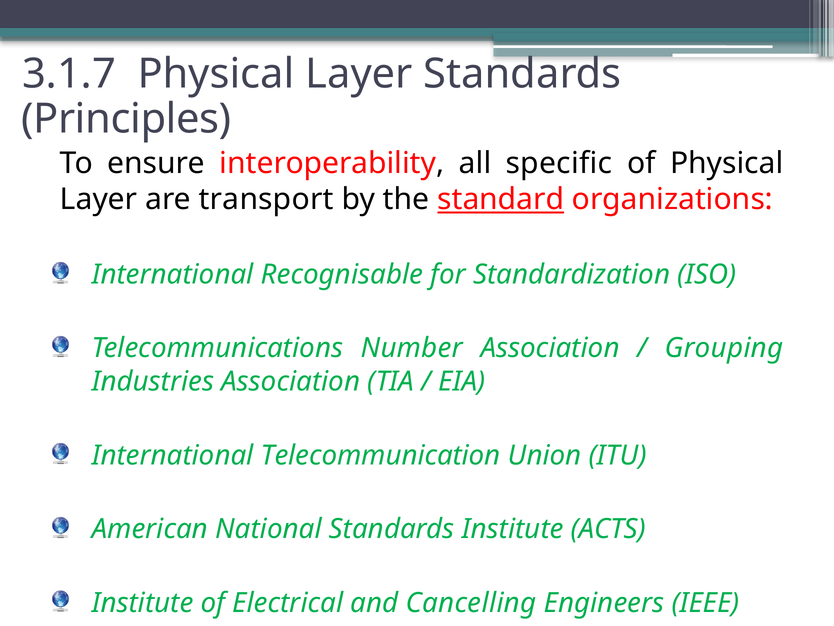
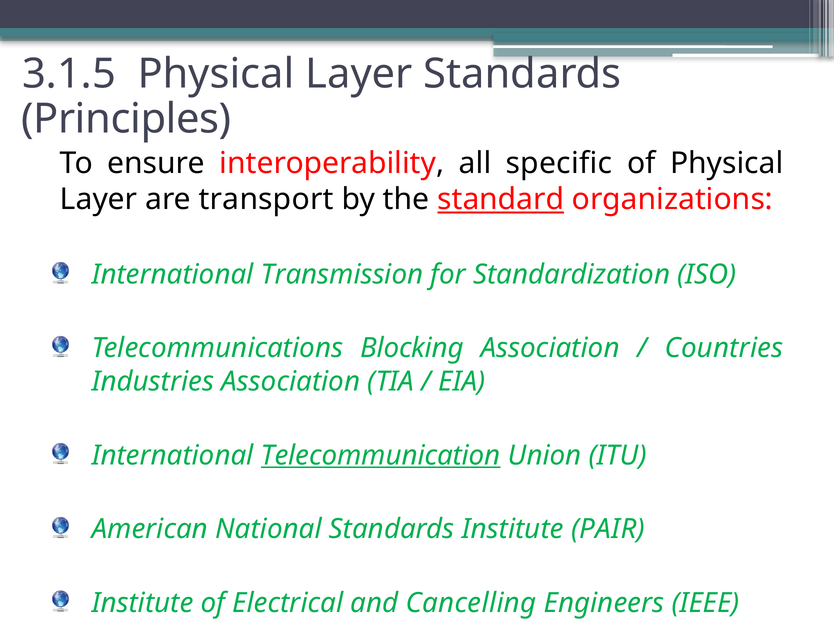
3.1.7: 3.1.7 -> 3.1.5 (69, 74)
Recognisable: Recognisable -> Transmission (342, 274)
Number: Number -> Blocking (412, 348)
Grouping: Grouping -> Countries (724, 348)
Telecommunication underline: none -> present (381, 455)
ACTS: ACTS -> PAIR (608, 529)
